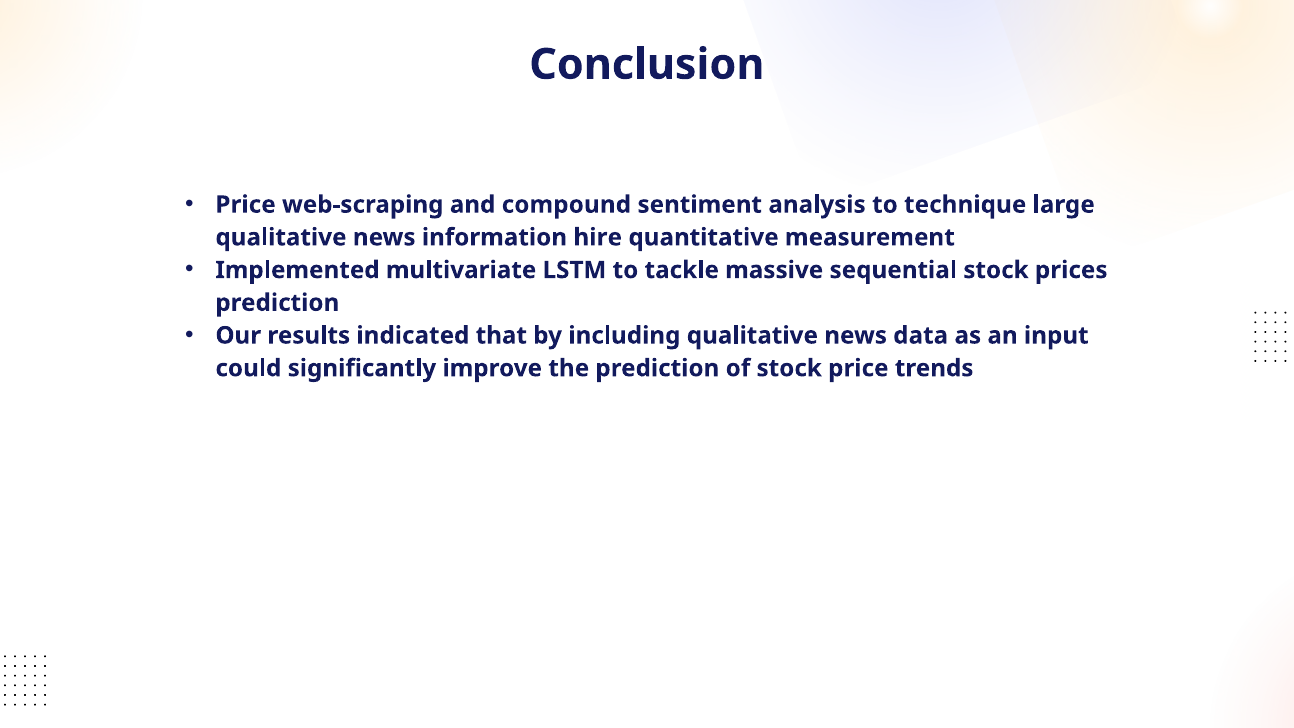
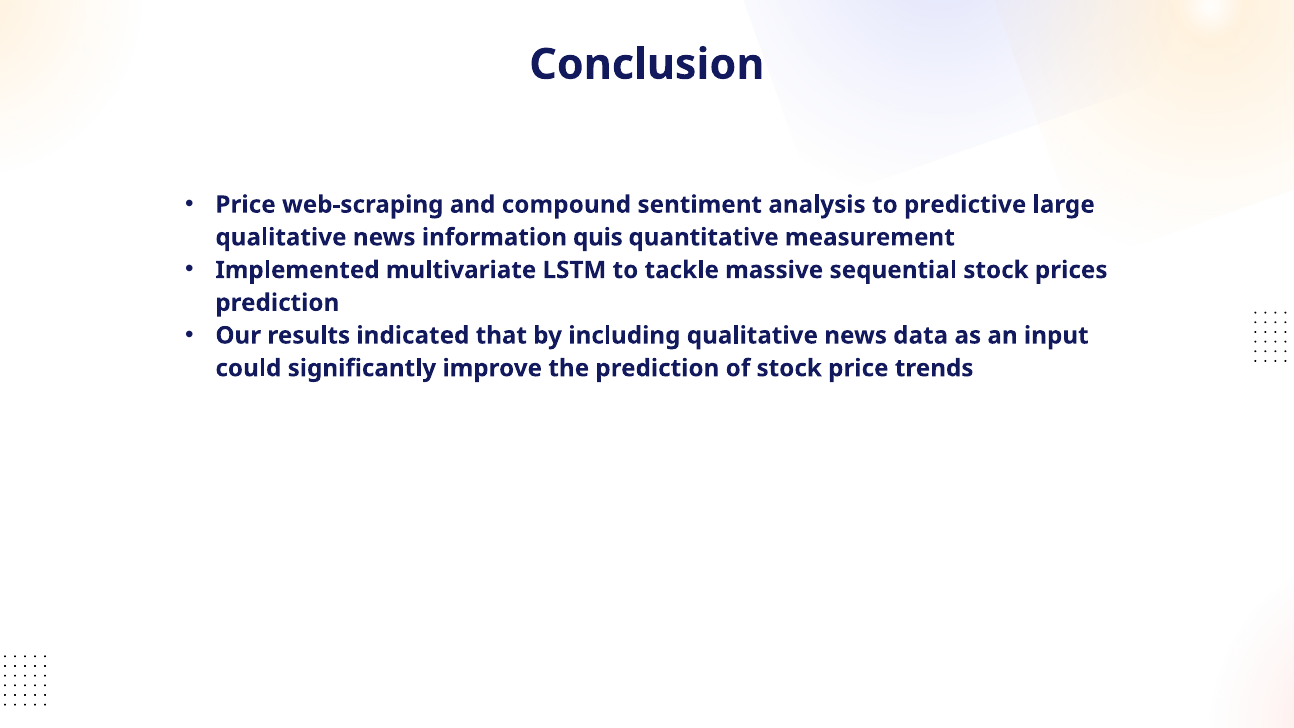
technique: technique -> predictive (965, 205)
hire: hire -> quis (598, 237)
